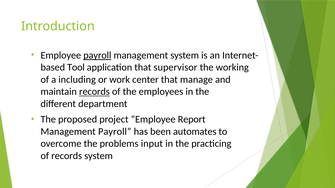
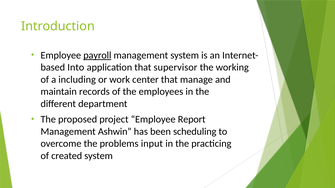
Tool: Tool -> Into (76, 68)
records underline: present -> none (94, 92)
Management Payroll: Payroll -> Ashwin (115, 132)
automates: automates -> scheduling (195, 132)
of records: records -> created (67, 156)
